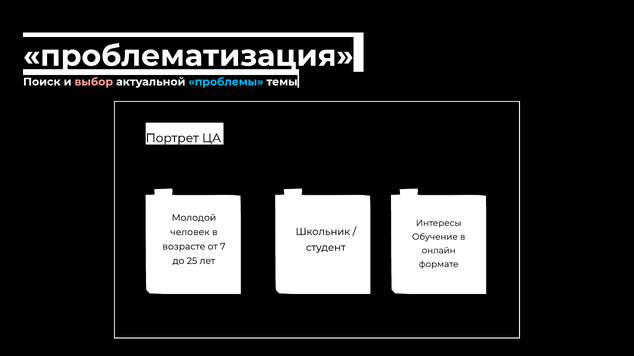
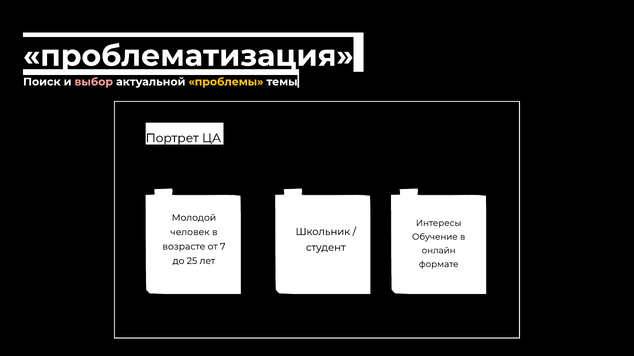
проблемы colour: light blue -> yellow (226, 82)
